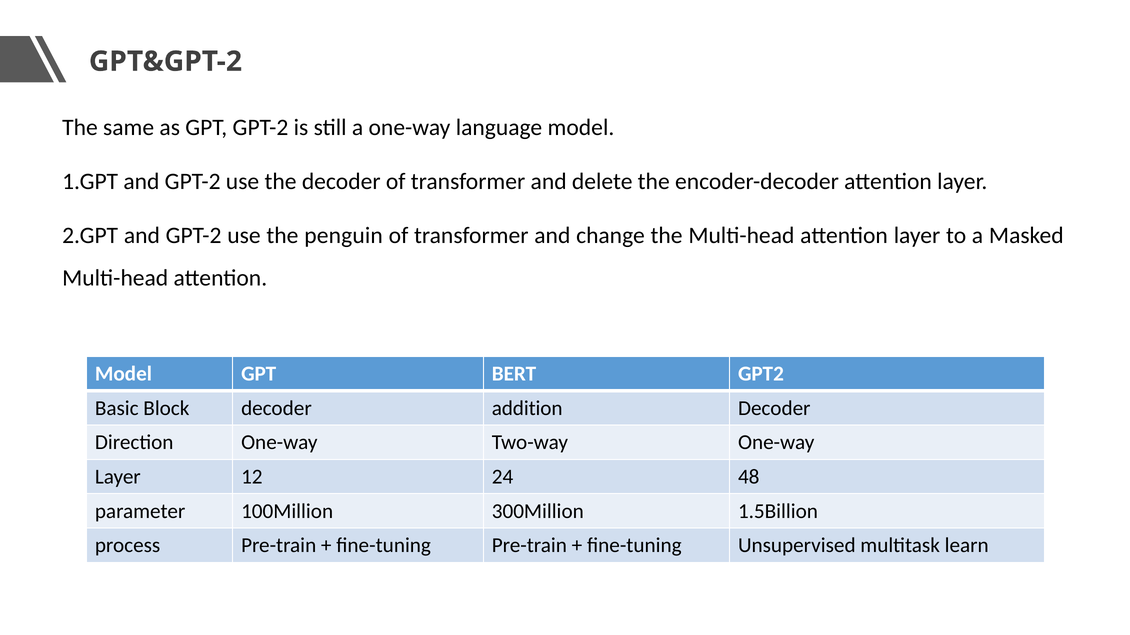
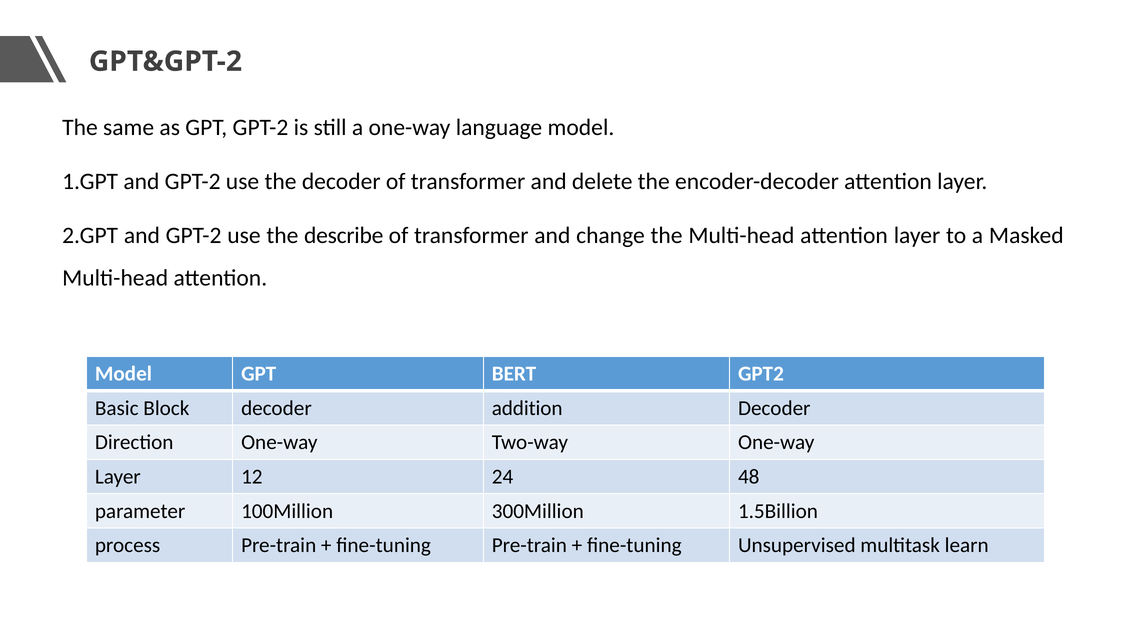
penguin: penguin -> describe (344, 236)
